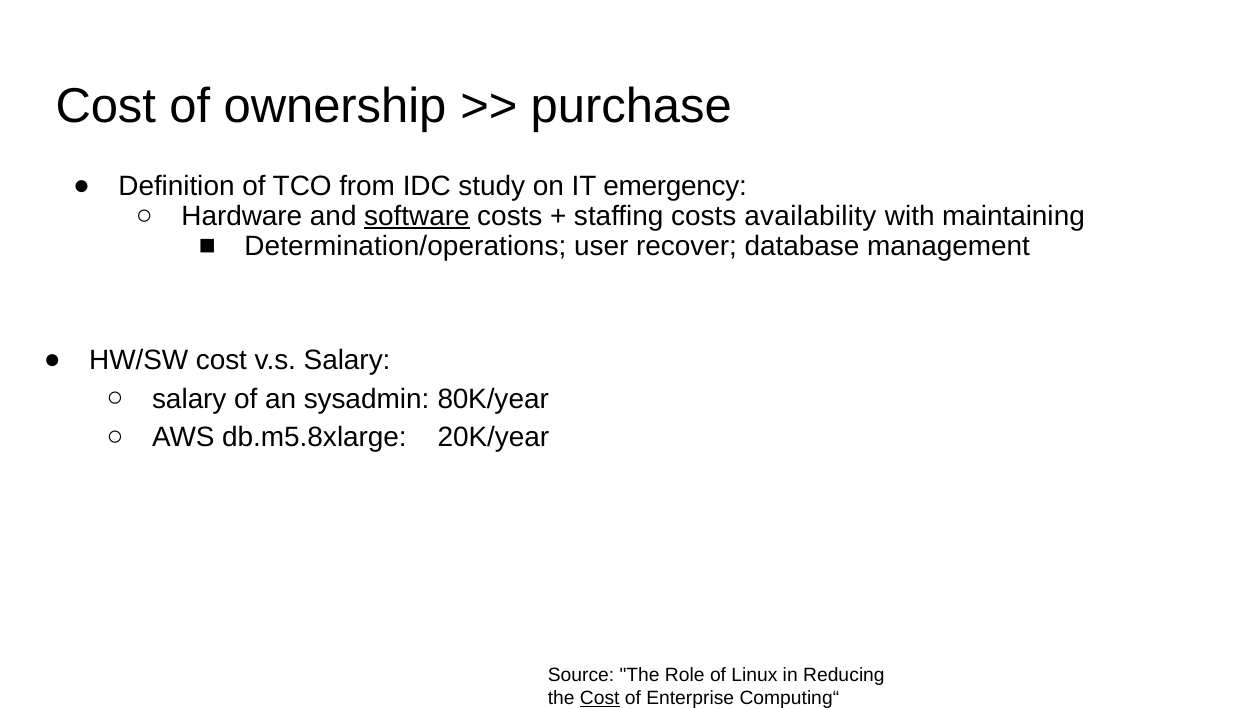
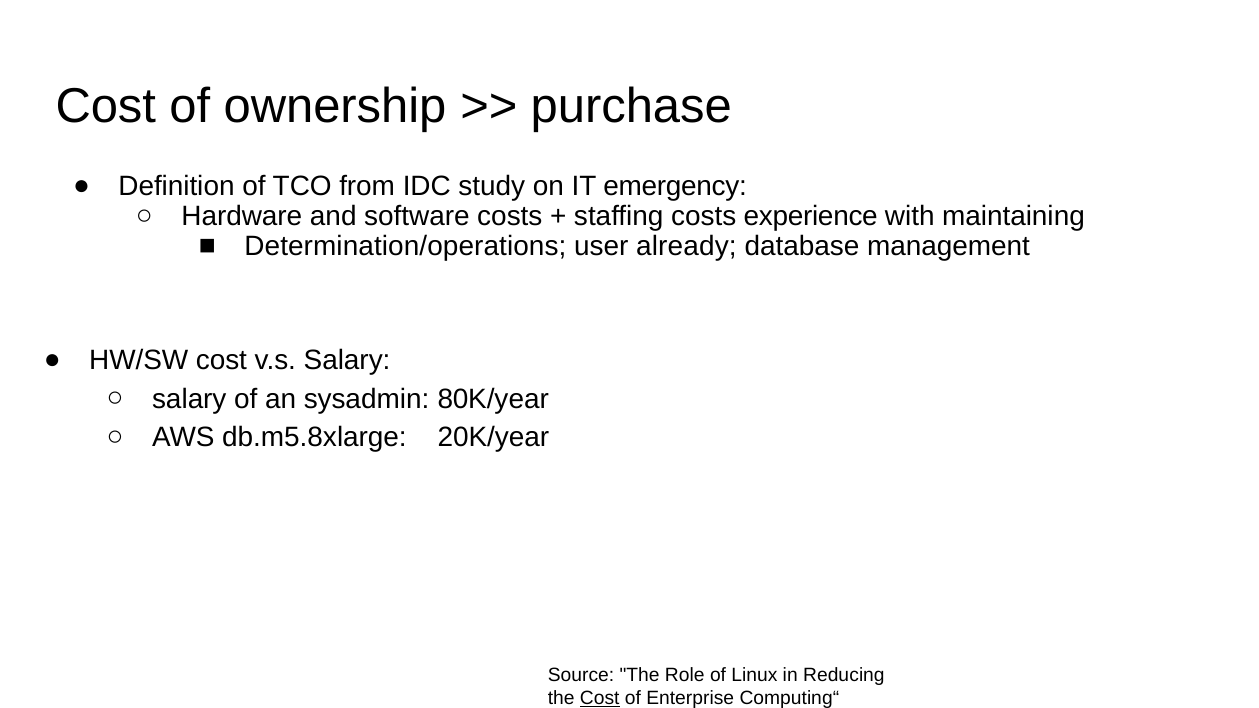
software underline: present -> none (417, 216)
availability: availability -> experience (811, 216)
recover: recover -> already (686, 247)
